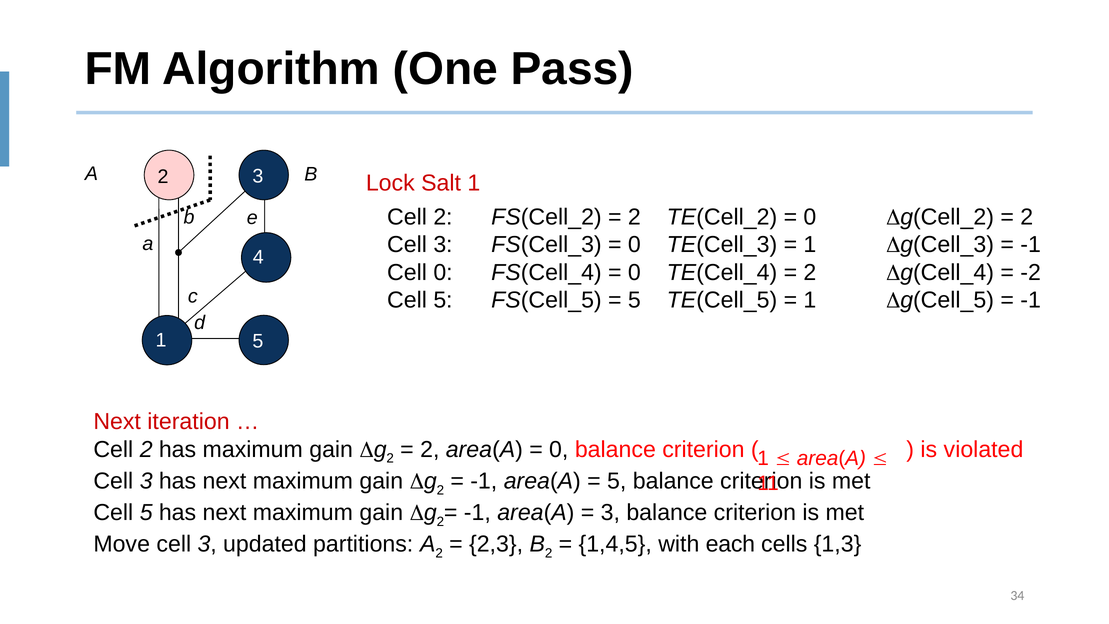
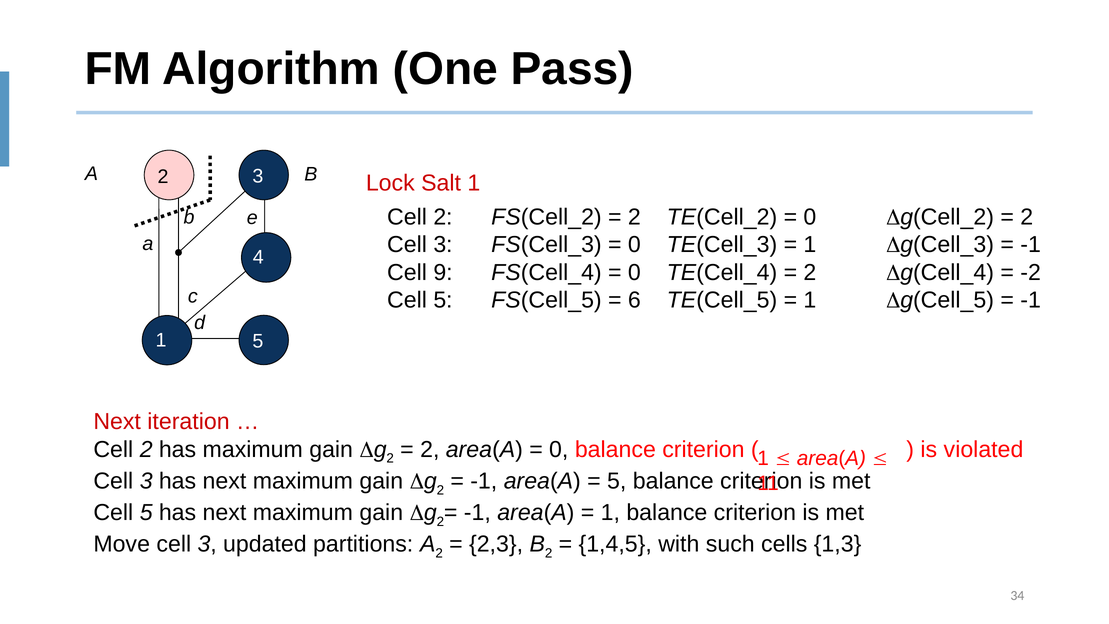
Cell 0: 0 -> 9 (443, 272)
5: 5 -> 6 (634, 300)
3: 3 -> 1 (610, 513)
each: each -> such (730, 544)
